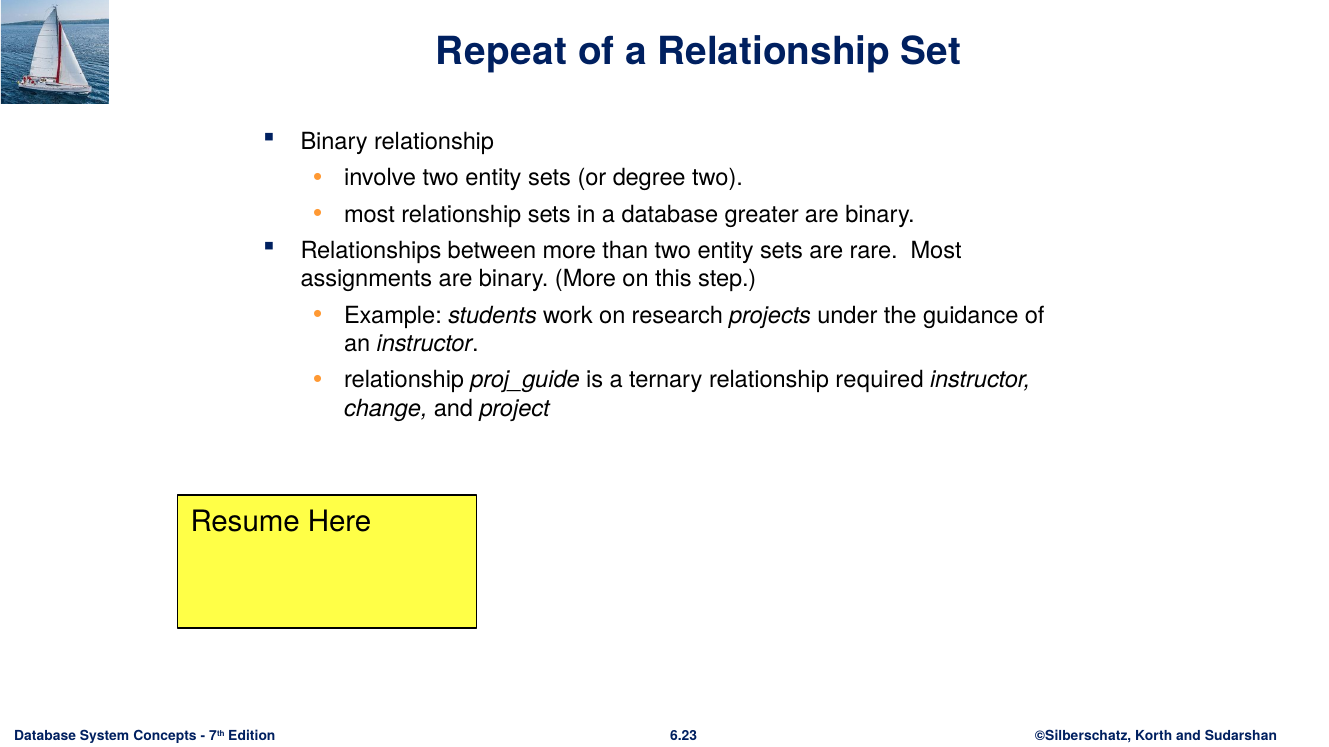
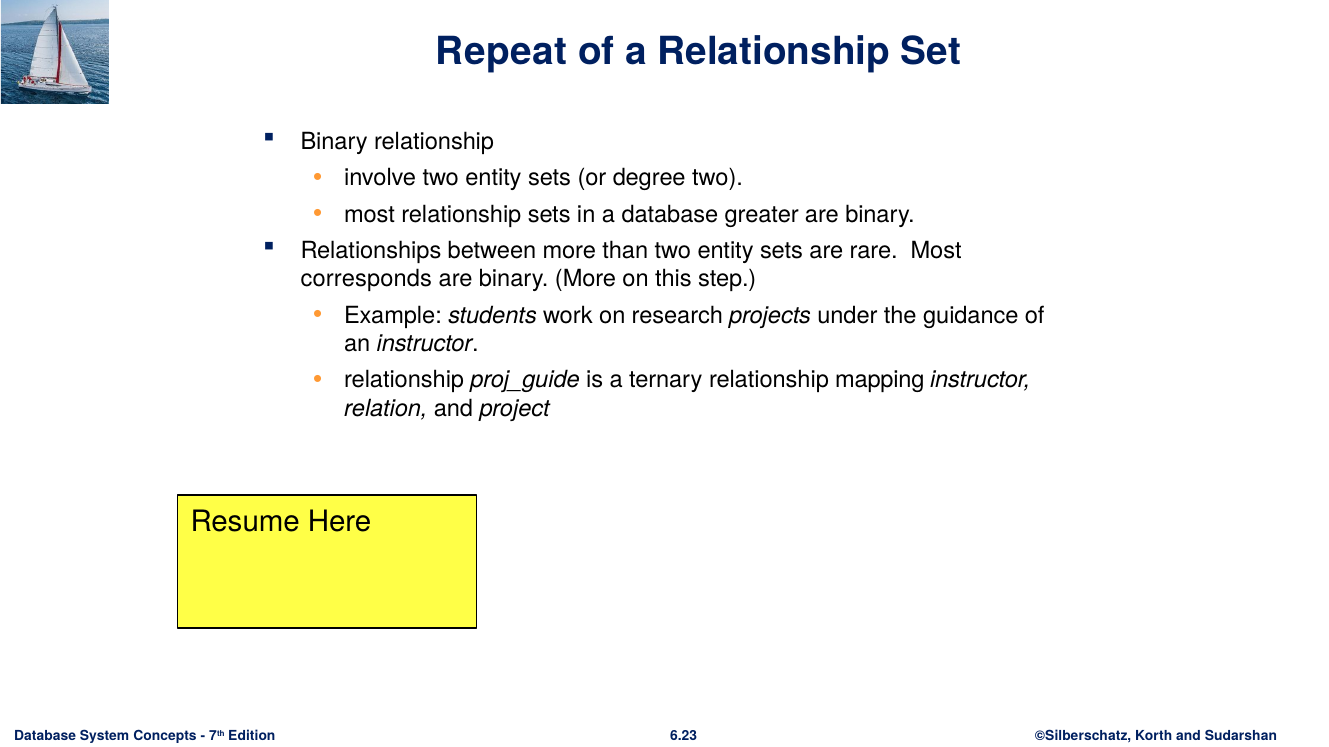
assignments: assignments -> corresponds (366, 279)
required: required -> mapping (880, 380)
change: change -> relation (386, 409)
